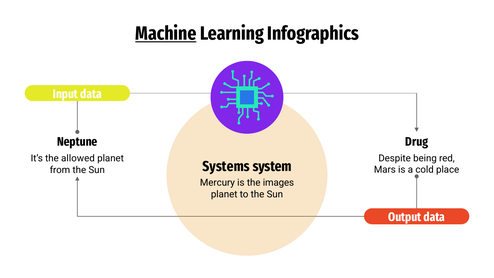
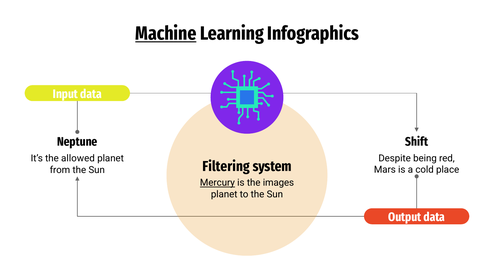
Drug: Drug -> Shift (417, 142)
Systems: Systems -> Filtering (226, 166)
Mercury underline: none -> present (217, 183)
